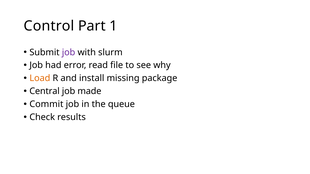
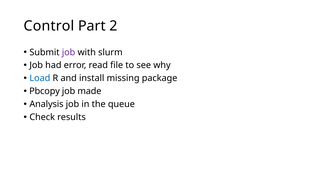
1: 1 -> 2 (113, 26)
Load colour: orange -> blue (40, 78)
Central: Central -> Pbcopy (45, 91)
Commit: Commit -> Analysis (46, 104)
